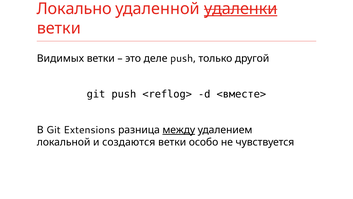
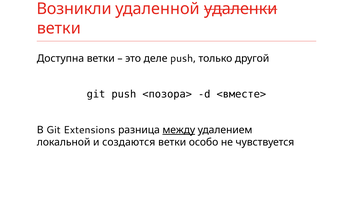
Локально: Локально -> Возникли (74, 9)
удаленки underline: present -> none (241, 9)
Видимых: Видимых -> Доступна (60, 58)
<reflog>: <reflog> -> <позора> (167, 94)
